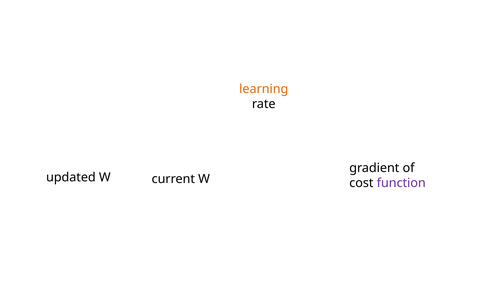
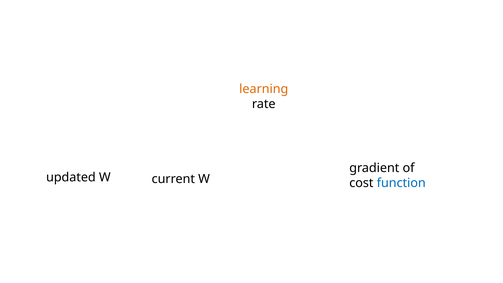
function colour: purple -> blue (401, 183)
